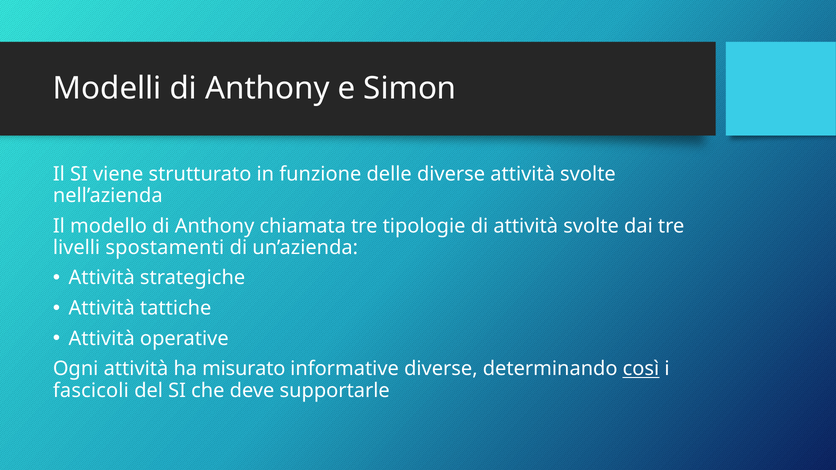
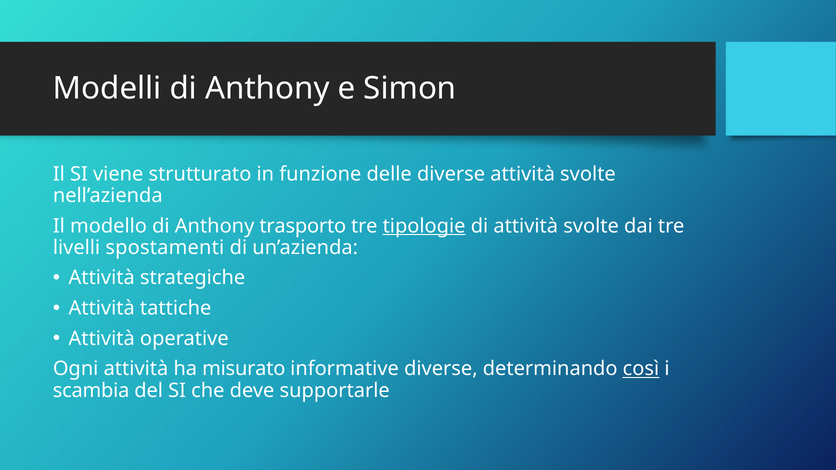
chiamata: chiamata -> trasporto (303, 226)
tipologie underline: none -> present (424, 226)
fascicoli: fascicoli -> scambia (91, 391)
